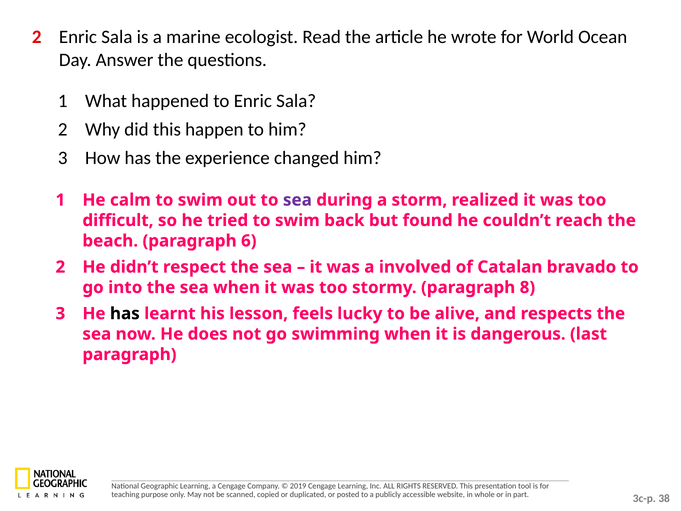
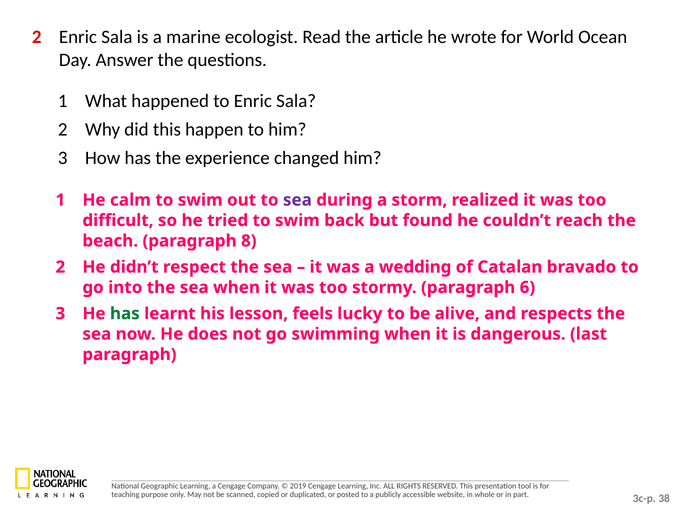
6: 6 -> 8 (249, 241)
involved: involved -> wedding (415, 267)
8: 8 -> 6 (527, 287)
has colour: black -> green (125, 313)
